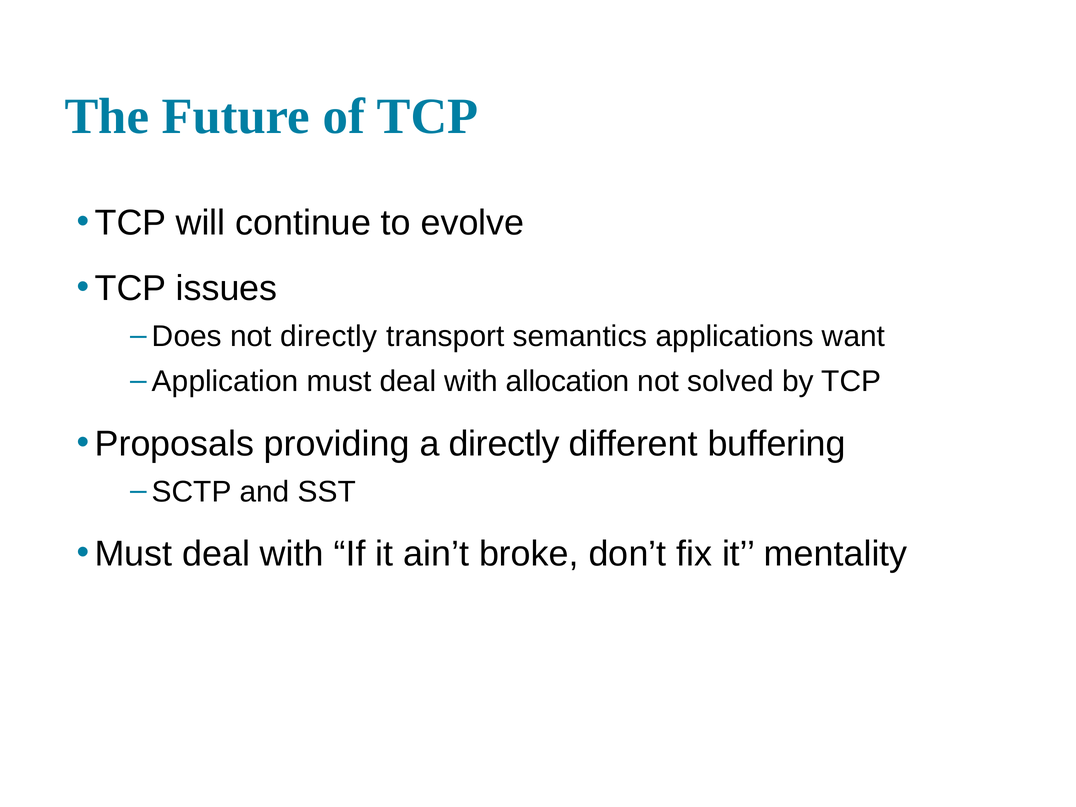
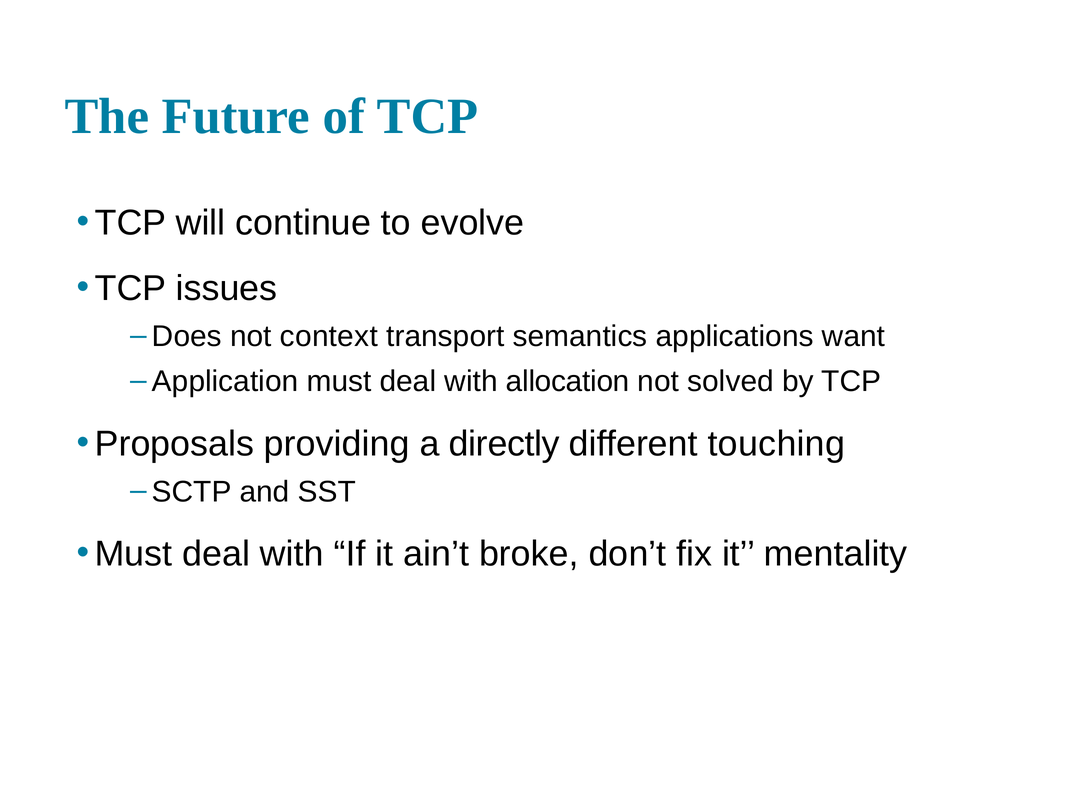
not directly: directly -> context (329, 337)
buffering: buffering -> touching (776, 444)
